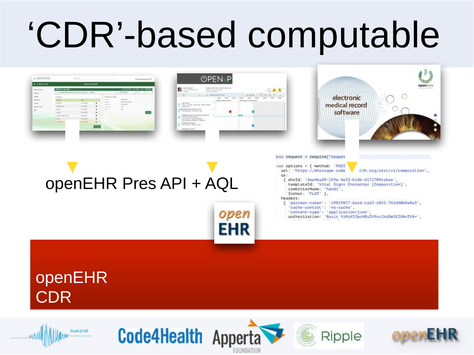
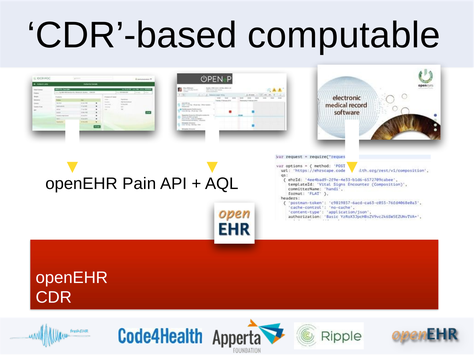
Pres: Pres -> Pain (139, 184)
